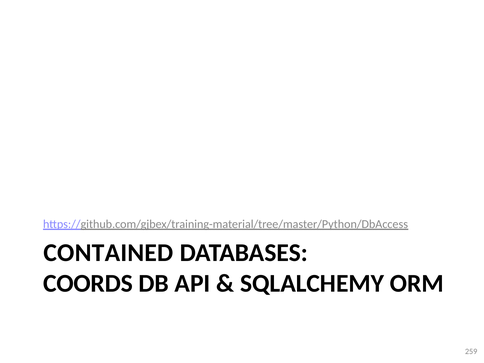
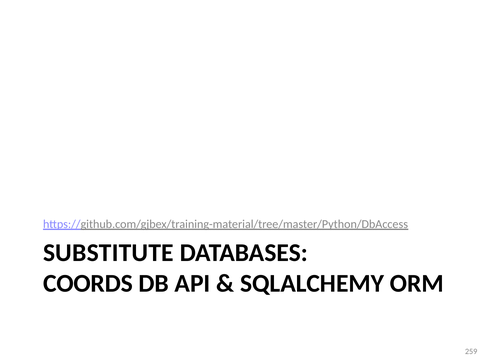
CONTAINED: CONTAINED -> SUBSTITUTE (108, 253)
